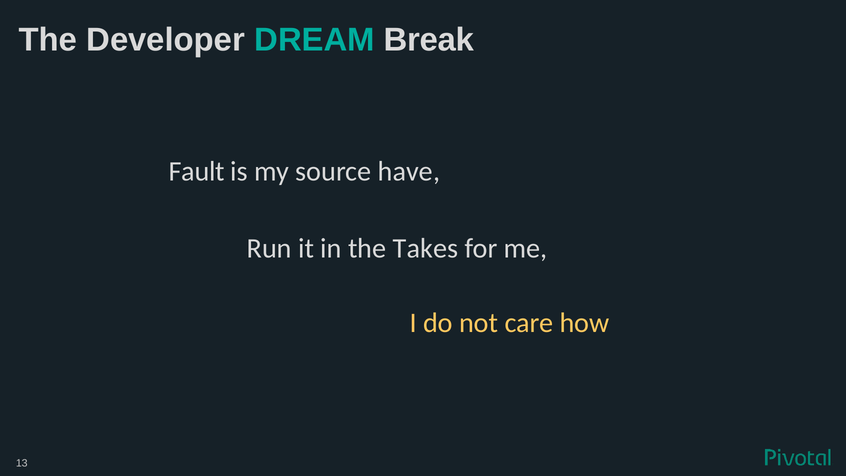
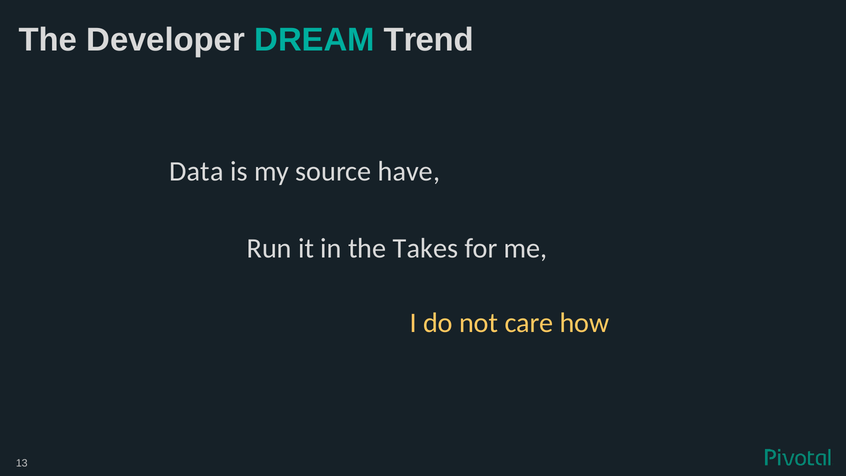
Break: Break -> Trend (429, 40)
Fault: Fault -> Data (196, 171)
